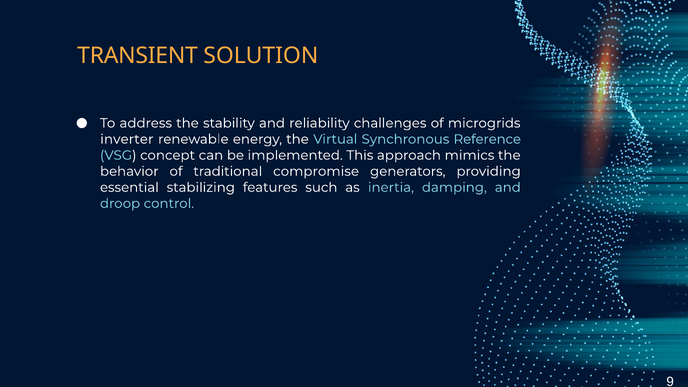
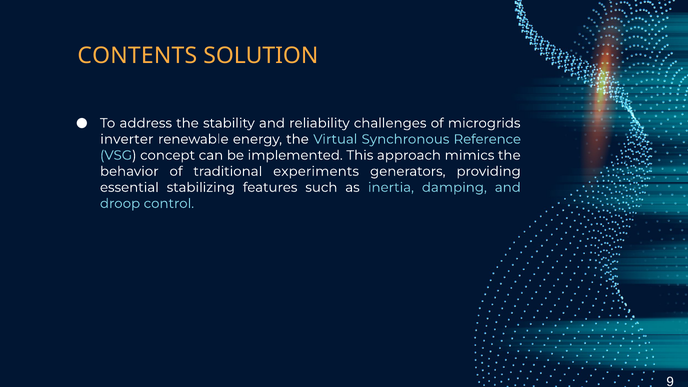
TRANSIENT: TRANSIENT -> CONTENTS (137, 56)
compromise: compromise -> experiments (316, 171)
